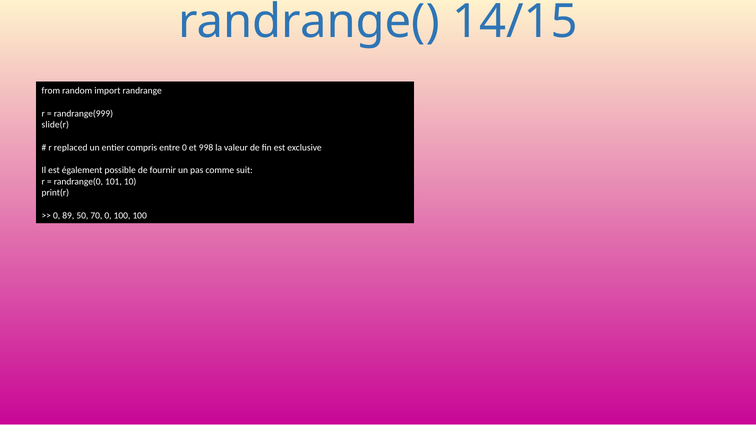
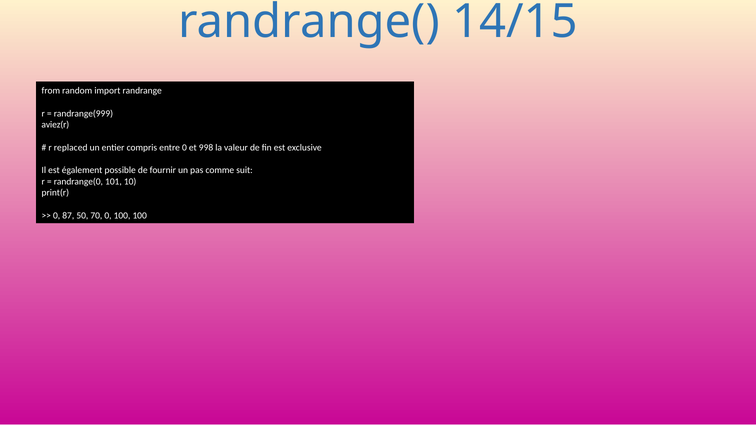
slide(r: slide(r -> aviez(r (55, 125)
89: 89 -> 87 (68, 216)
